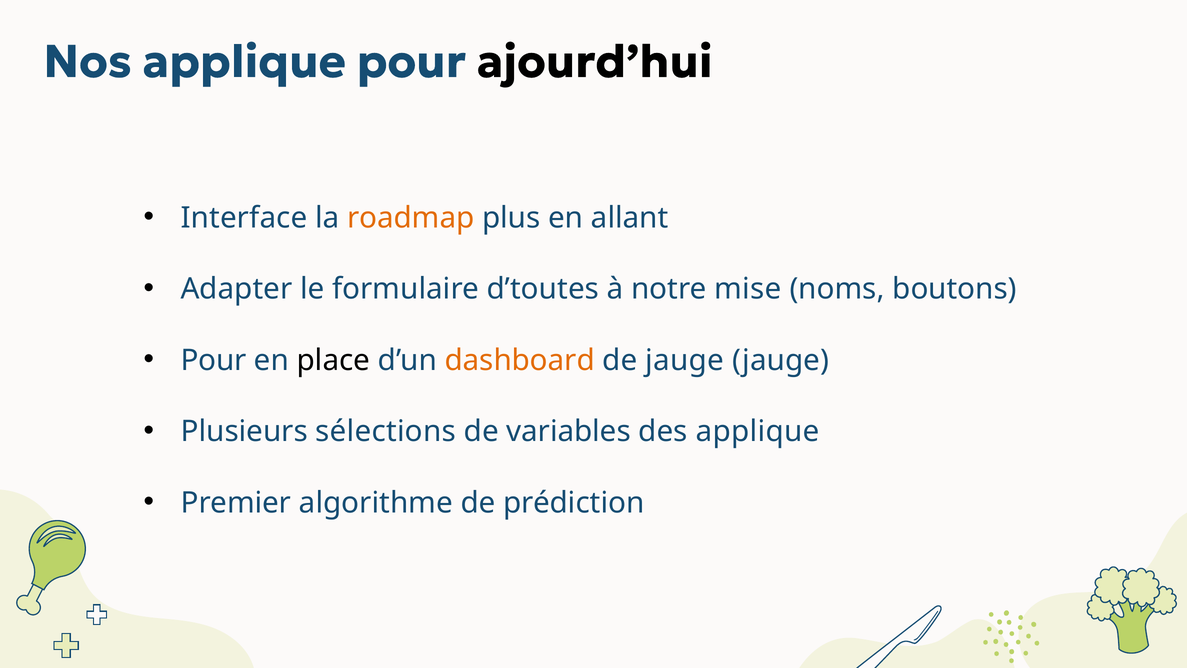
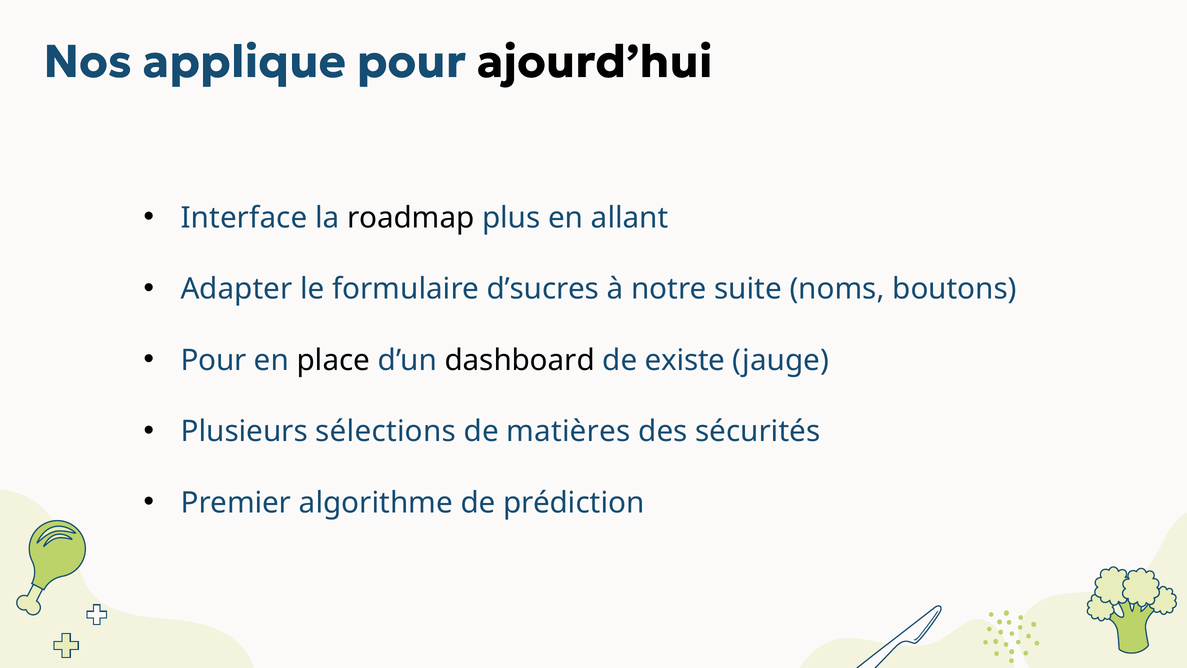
roadmap colour: orange -> black (411, 218)
d’toutes: d’toutes -> d’sucres (543, 289)
mise: mise -> suite (748, 289)
dashboard colour: orange -> black (520, 360)
de jauge: jauge -> existe (685, 360)
variables: variables -> matières (568, 431)
des applique: applique -> sécurités (758, 431)
